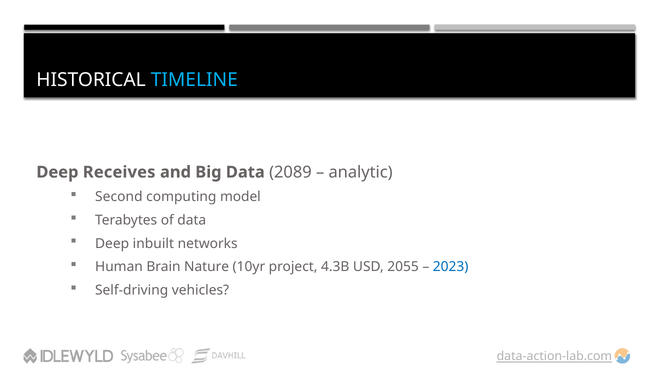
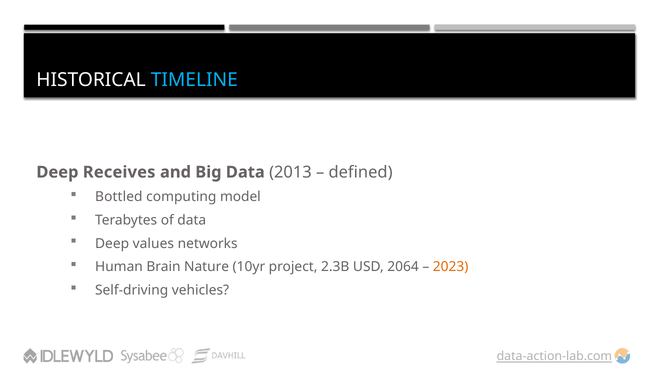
2089: 2089 -> 2013 (290, 172)
analytic: analytic -> defined (361, 172)
Second: Second -> Bottled (119, 197)
inbuilt: inbuilt -> values (153, 244)
4.3B: 4.3B -> 2.3B (335, 267)
2055: 2055 -> 2064 (403, 267)
2023 colour: blue -> orange (451, 267)
